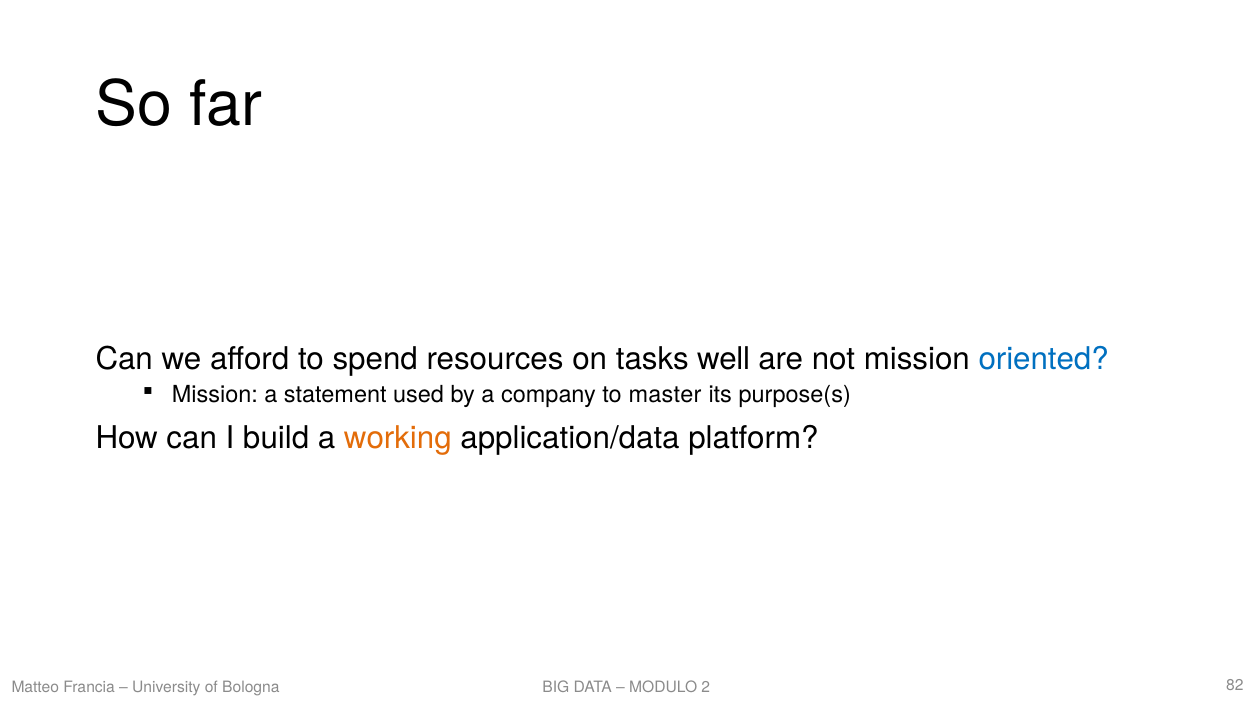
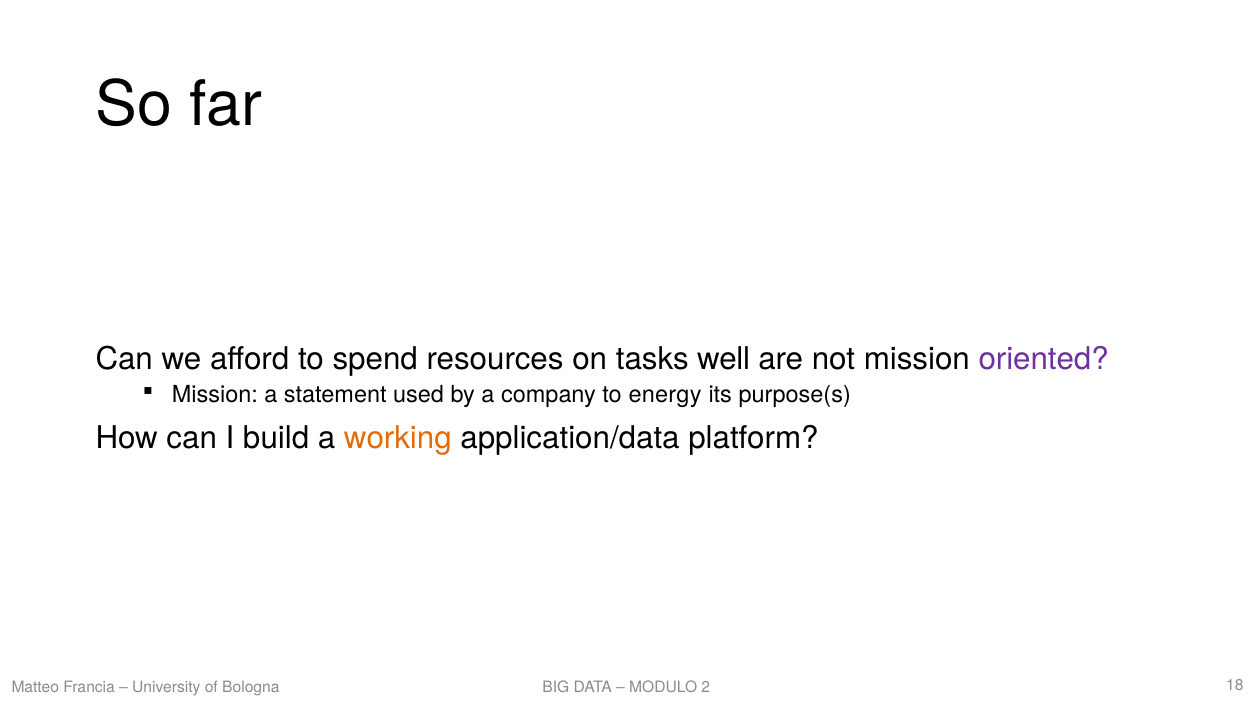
oriented colour: blue -> purple (1044, 359)
master: master -> energy (665, 395)
82: 82 -> 18 (1235, 685)
